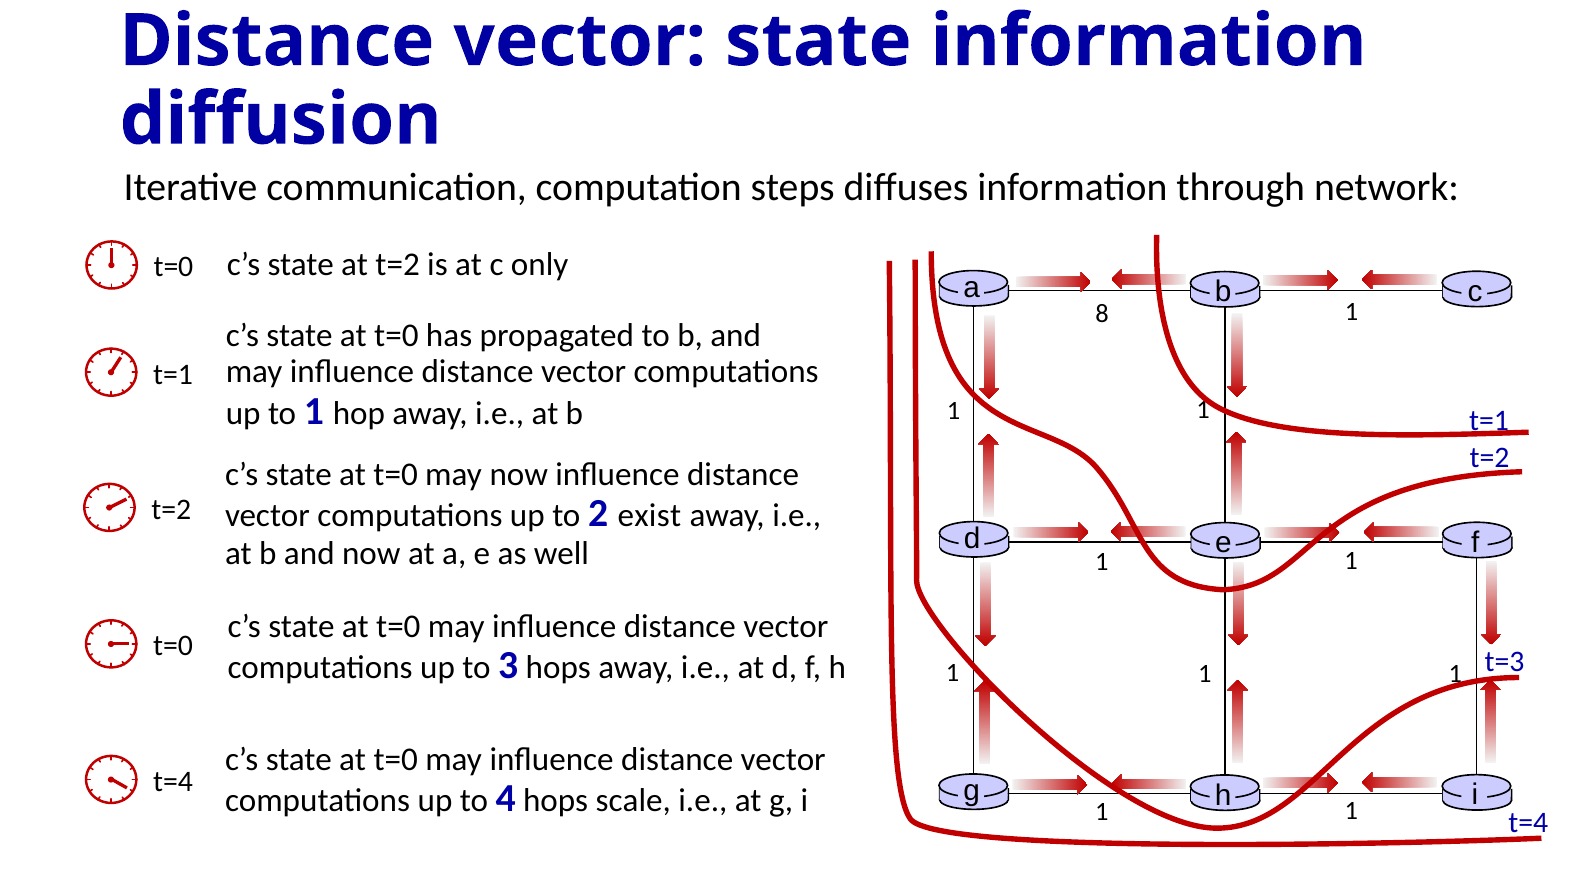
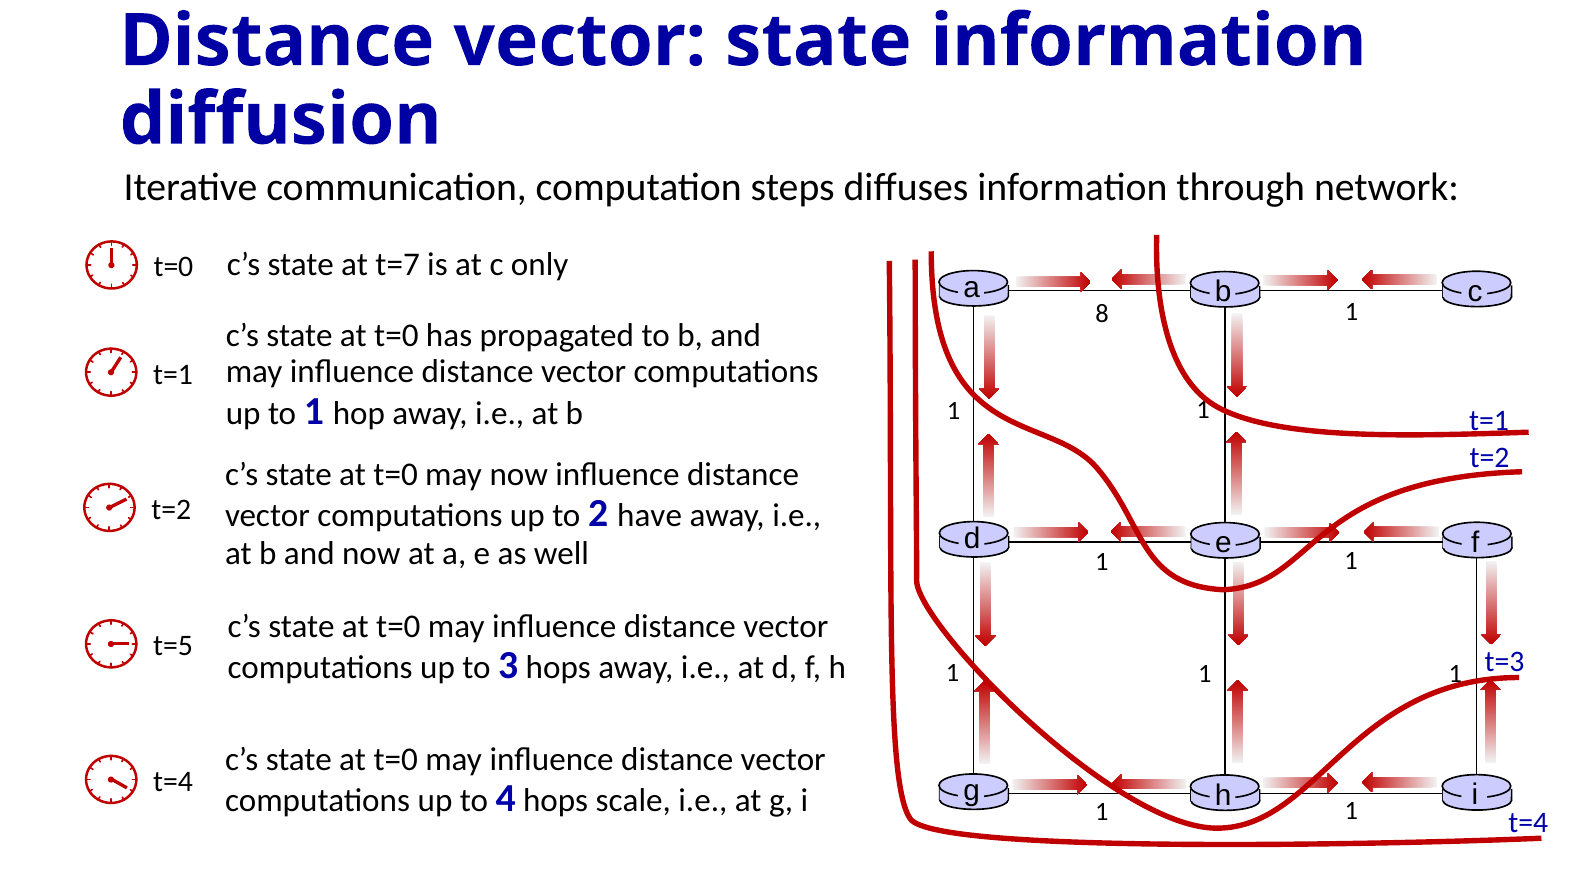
at t=2: t=2 -> t=7 (398, 265)
exist: exist -> have (650, 516)
t=0: t=0 -> t=5 (173, 646)
